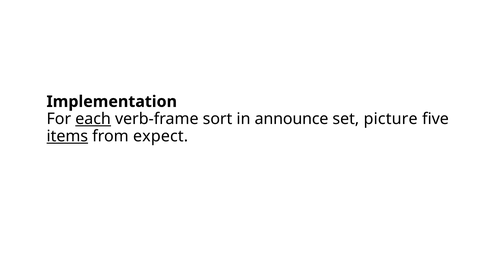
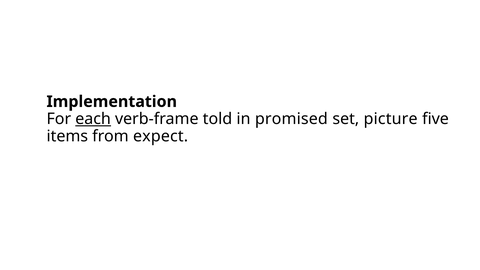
sort: sort -> told (217, 119)
announce: announce -> promised (291, 119)
items underline: present -> none (67, 136)
